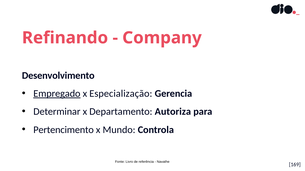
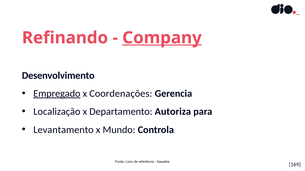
Company underline: none -> present (162, 38)
Especialização: Especialização -> Coordenações (121, 94)
Determinar: Determinar -> Localização (57, 112)
Pertencimento: Pertencimento -> Levantamento (63, 130)
